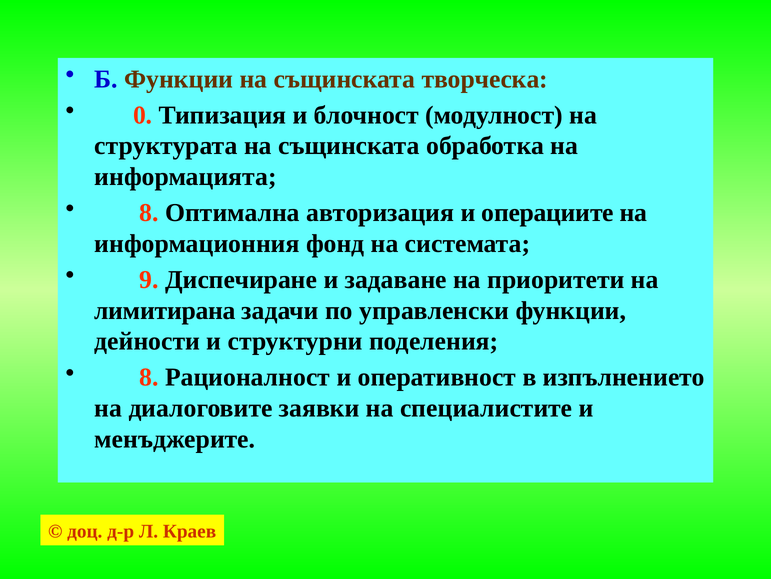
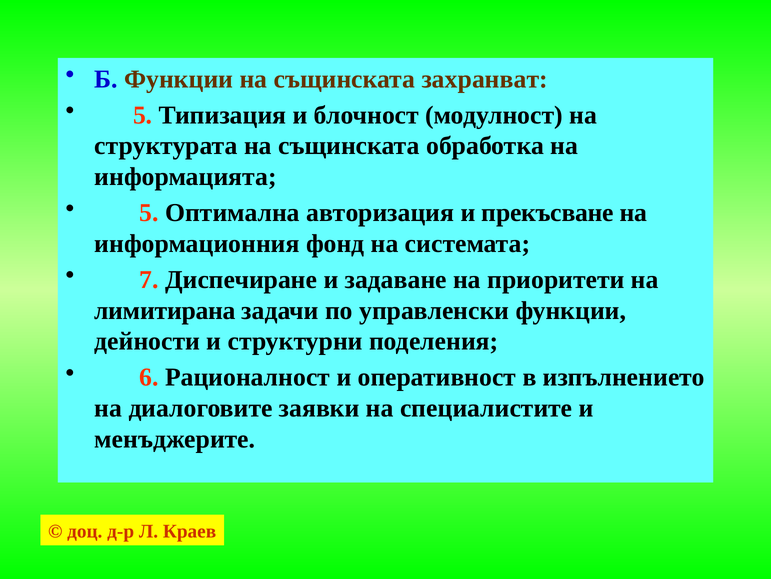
творческа: творческа -> захранват (485, 79)
0: 0 -> 5 (143, 115)
8: 8 -> 5 (149, 213)
операциите: операциите -> прекъсване (548, 213)
9: 9 -> 7 (149, 279)
8: 8 -> 6 (149, 377)
